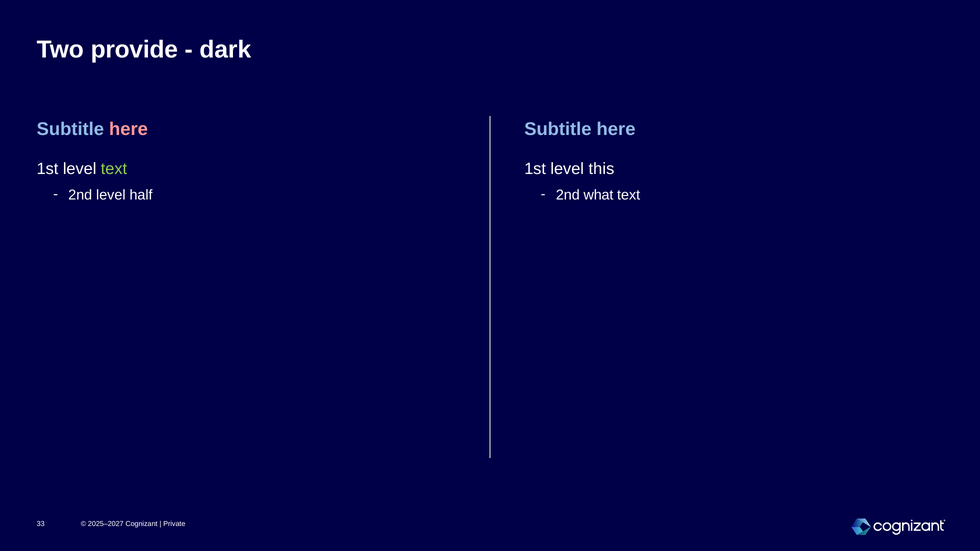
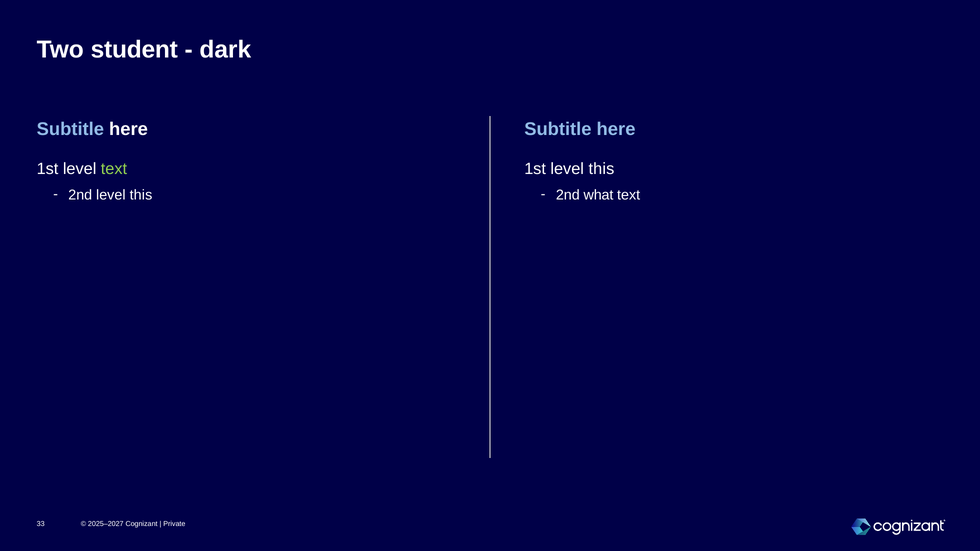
provide: provide -> student (134, 50)
here colour: pink -> white (128, 129)
2nd level half: half -> this (141, 195)
